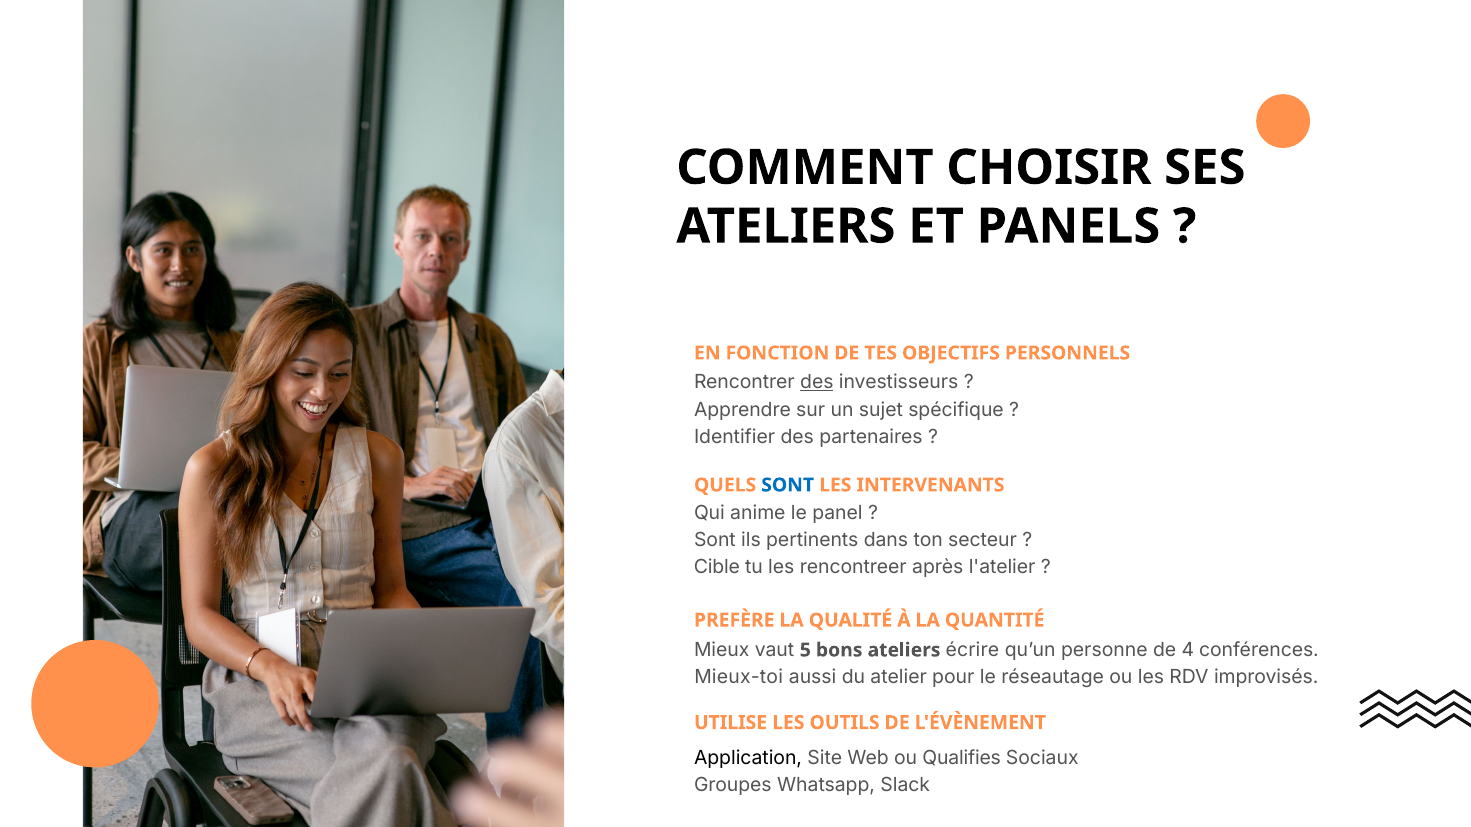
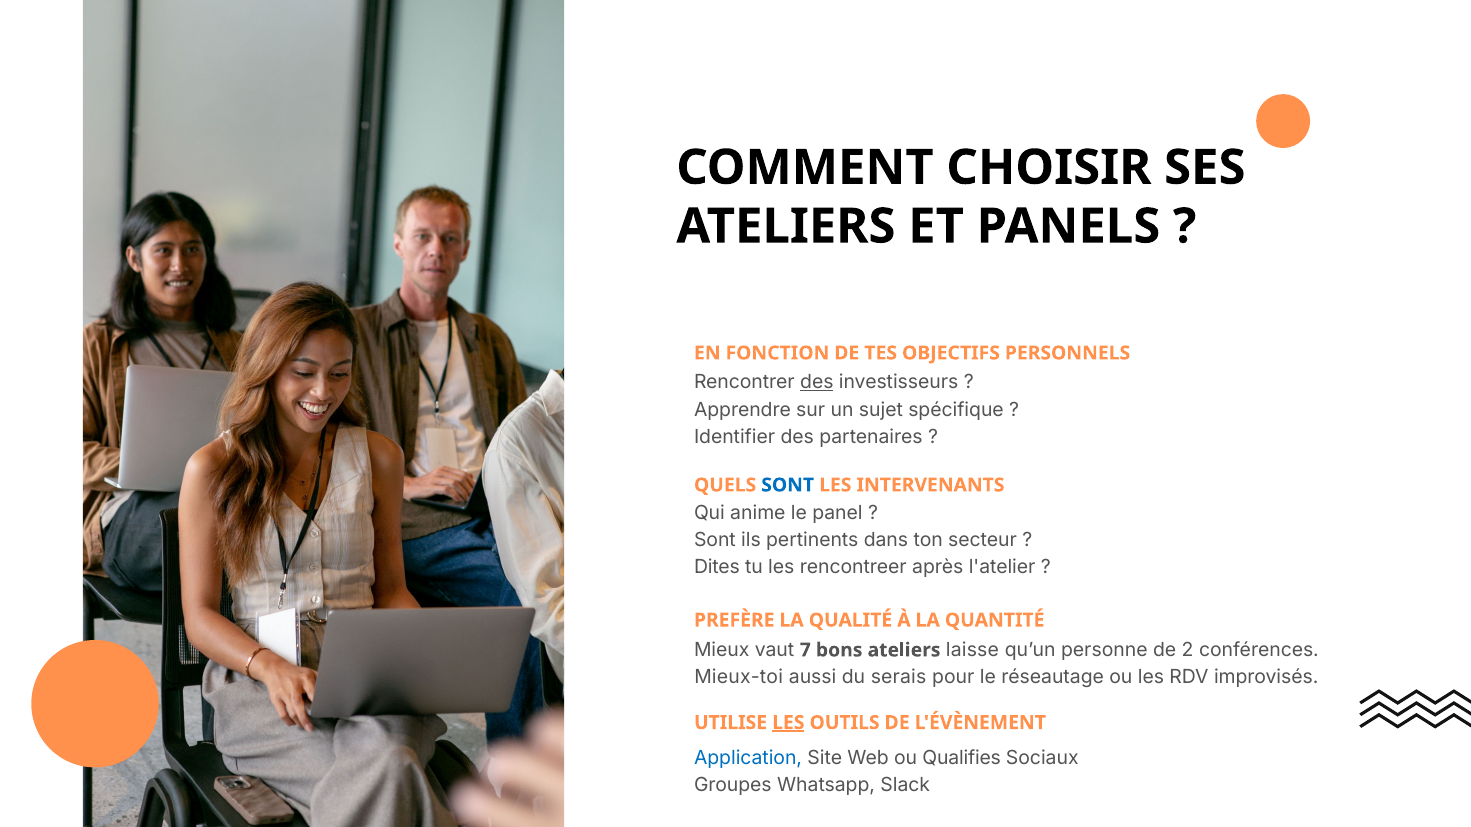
Cible: Cible -> Dites (717, 567)
5: 5 -> 7 (805, 650)
écrire: écrire -> laisse (972, 650)
4: 4 -> 2 (1188, 650)
atelier: atelier -> serais (899, 678)
LES underline: none -> present (788, 723)
Application colour: black -> blue (748, 758)
